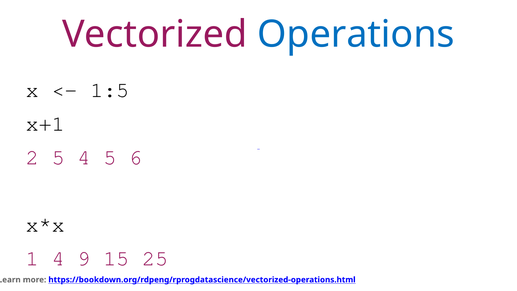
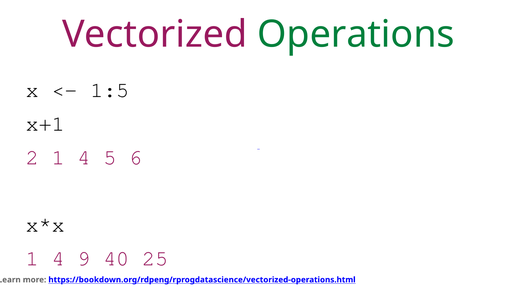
Operations colour: blue -> green (356, 34)
2 5: 5 -> 1 (58, 157)
15: 15 -> 40 (116, 258)
